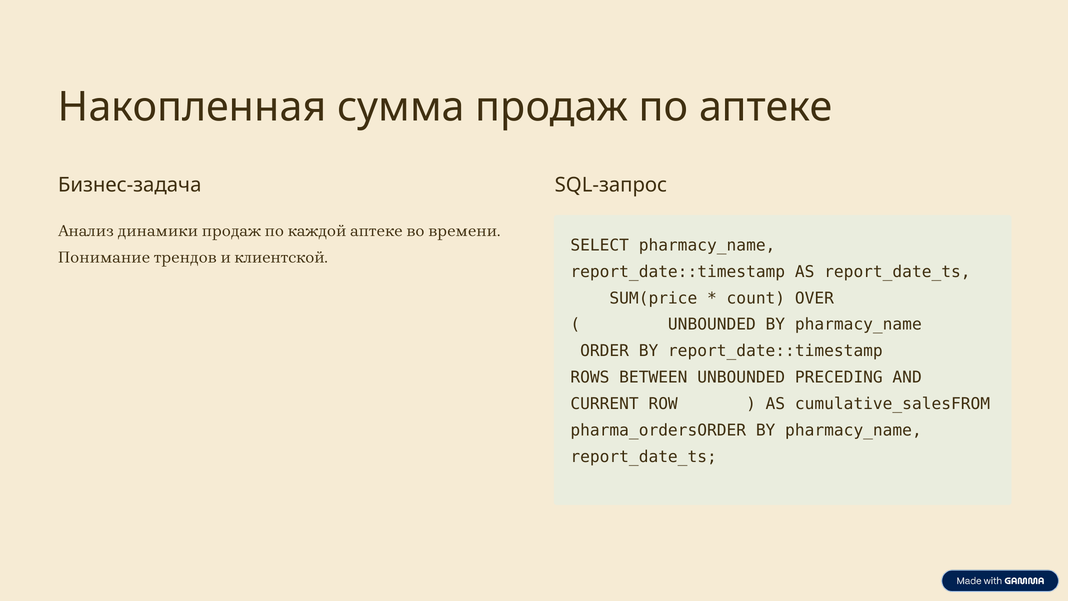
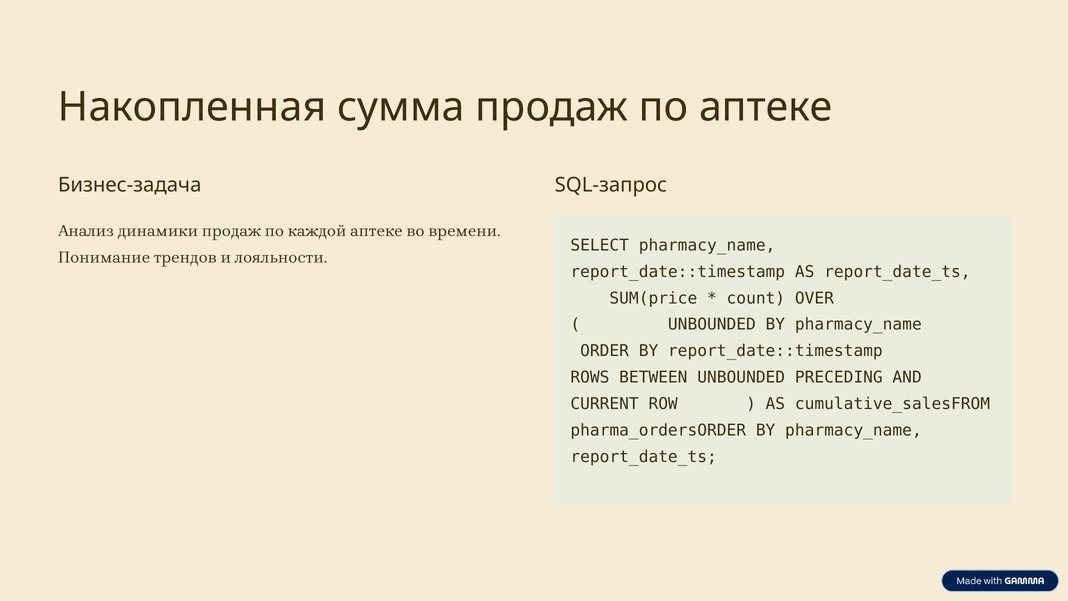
клиентской: клиентской -> лояльности (281, 257)
